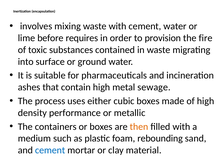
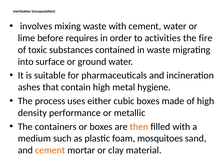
provision: provision -> activities (163, 38)
sewage: sewage -> hygiene (154, 87)
rebounding: rebounding -> mosquitoes (160, 138)
cement colour: blue -> orange (50, 150)
